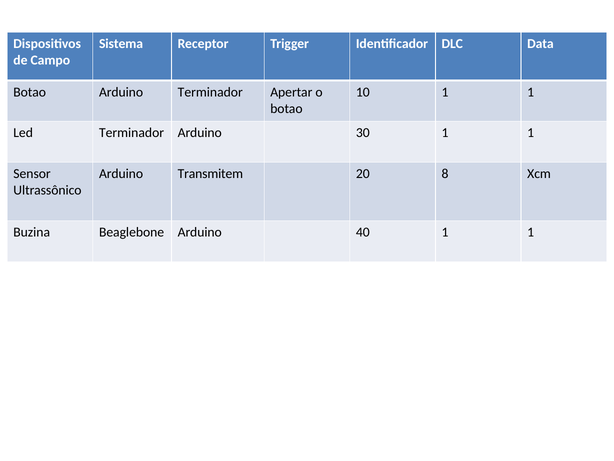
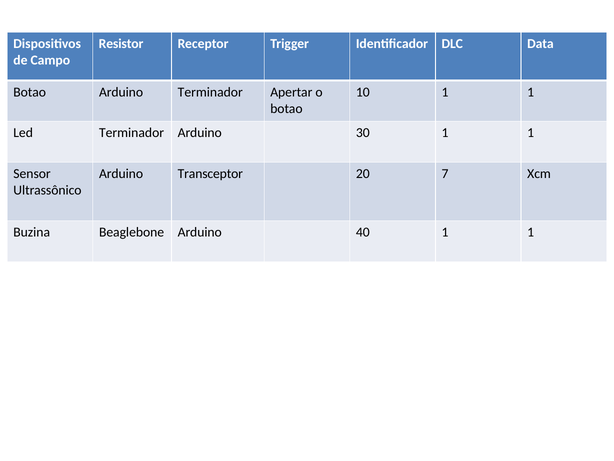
Sistema: Sistema -> Resistor (121, 44)
Transmitem: Transmitem -> Transceptor (210, 174)
8: 8 -> 7 (445, 174)
